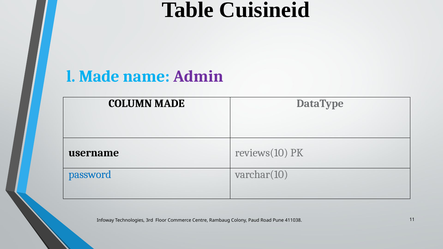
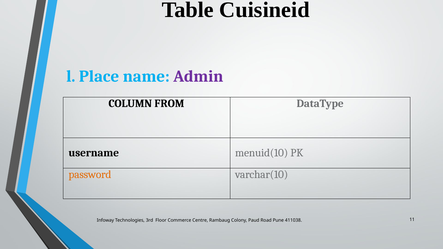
l Made: Made -> Place (99, 77)
COLUMN MADE: MADE -> FROM (169, 103)
reviews(10: reviews(10 -> menuid(10 (262, 153)
password colour: blue -> orange (90, 175)
